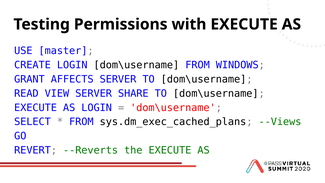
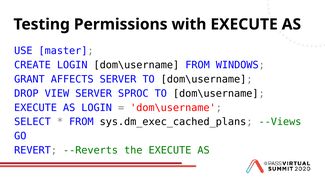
READ: READ -> DROP (26, 93)
SHARE: SHARE -> SPROC (133, 93)
